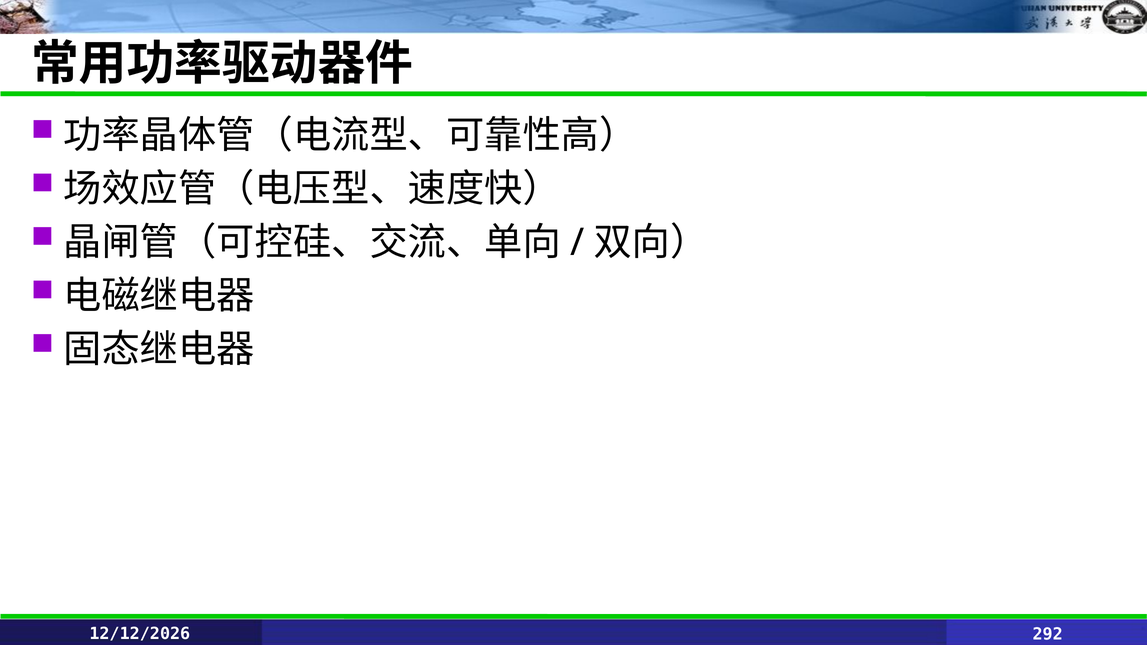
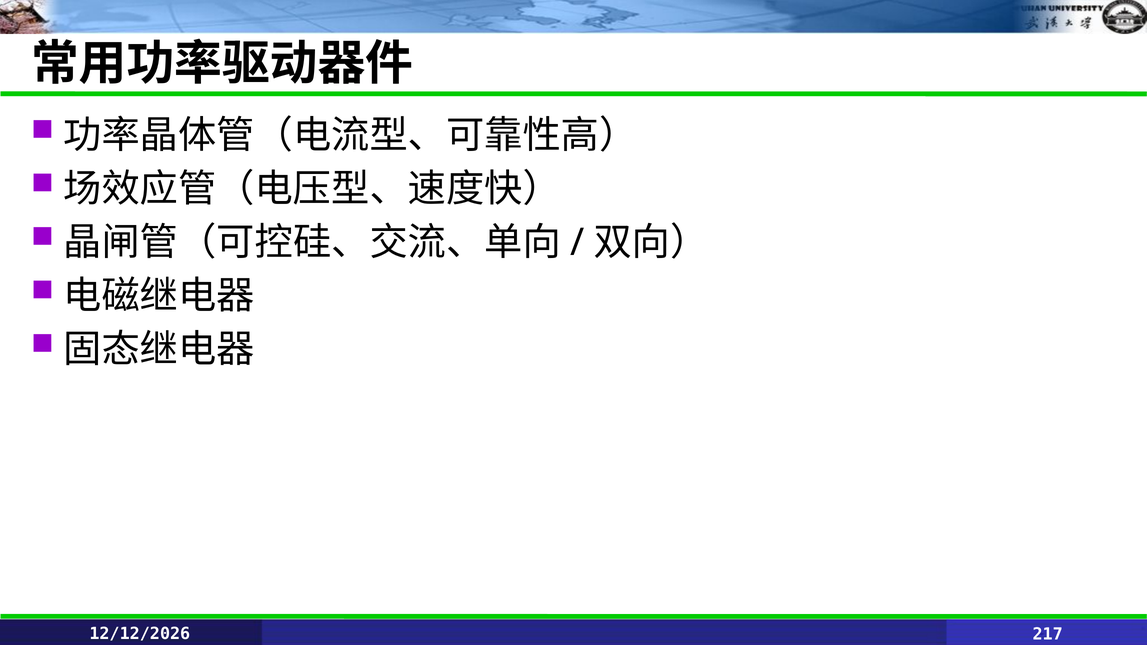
292: 292 -> 217 (1048, 635)
